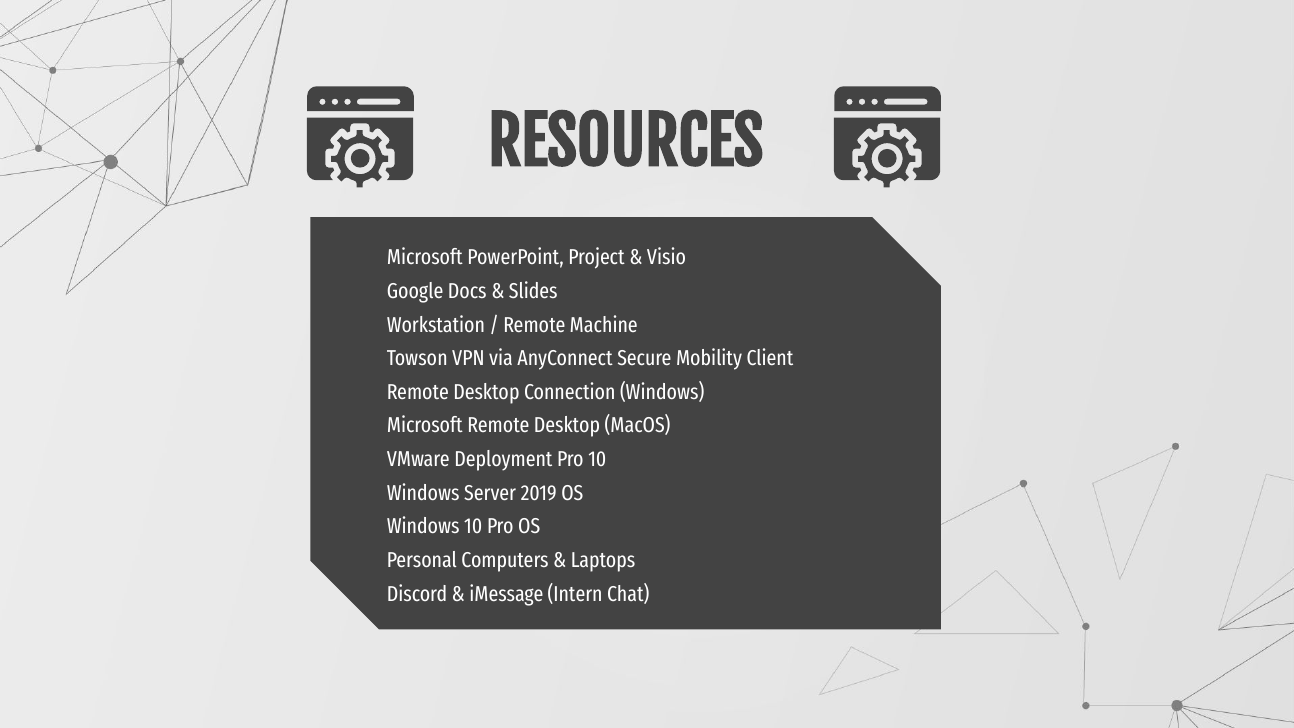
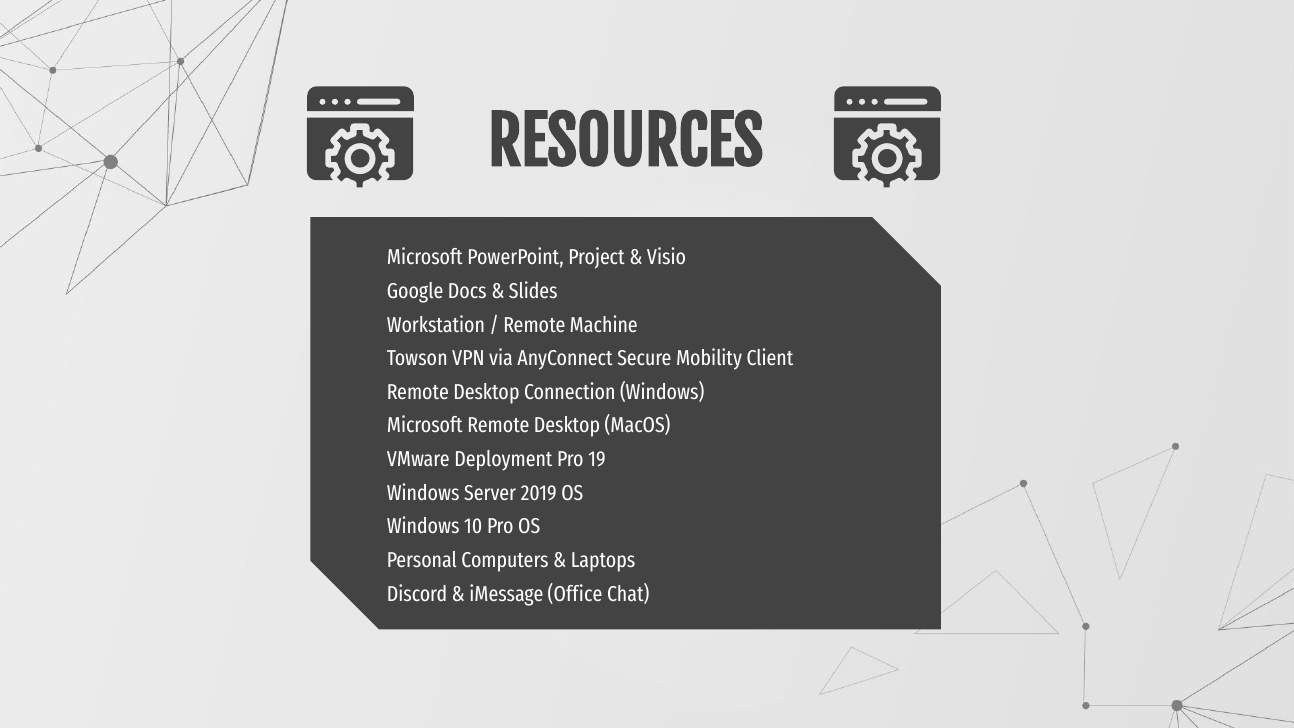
Pro 10: 10 -> 19 (597, 459)
Intern: Intern -> Office (575, 594)
